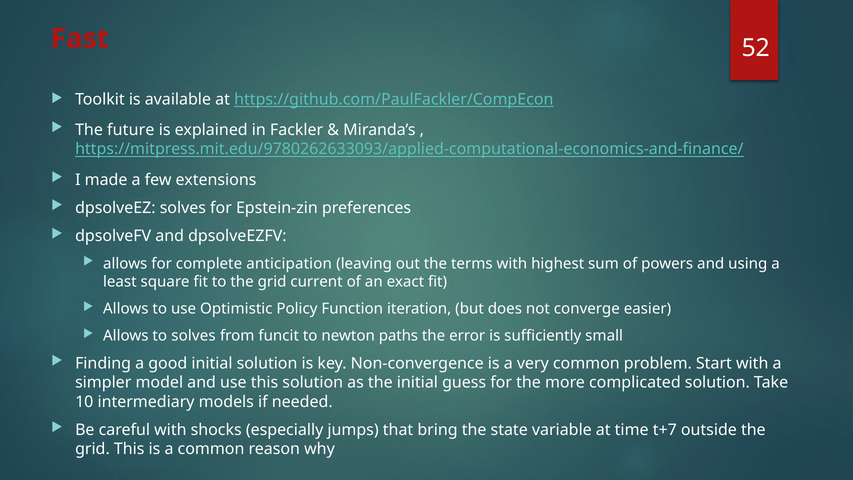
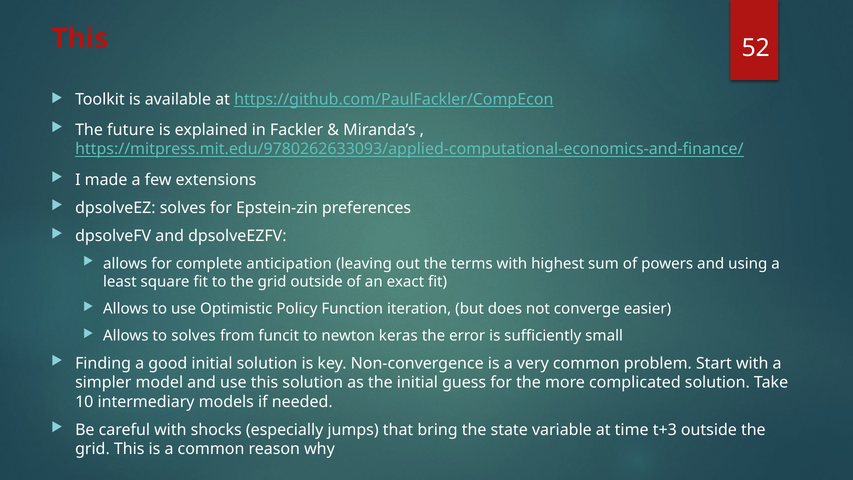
Fast: Fast -> This (80, 39)
grid current: current -> outside (317, 282)
paths: paths -> keras (398, 336)
t+7: t+7 -> t+3 (665, 430)
